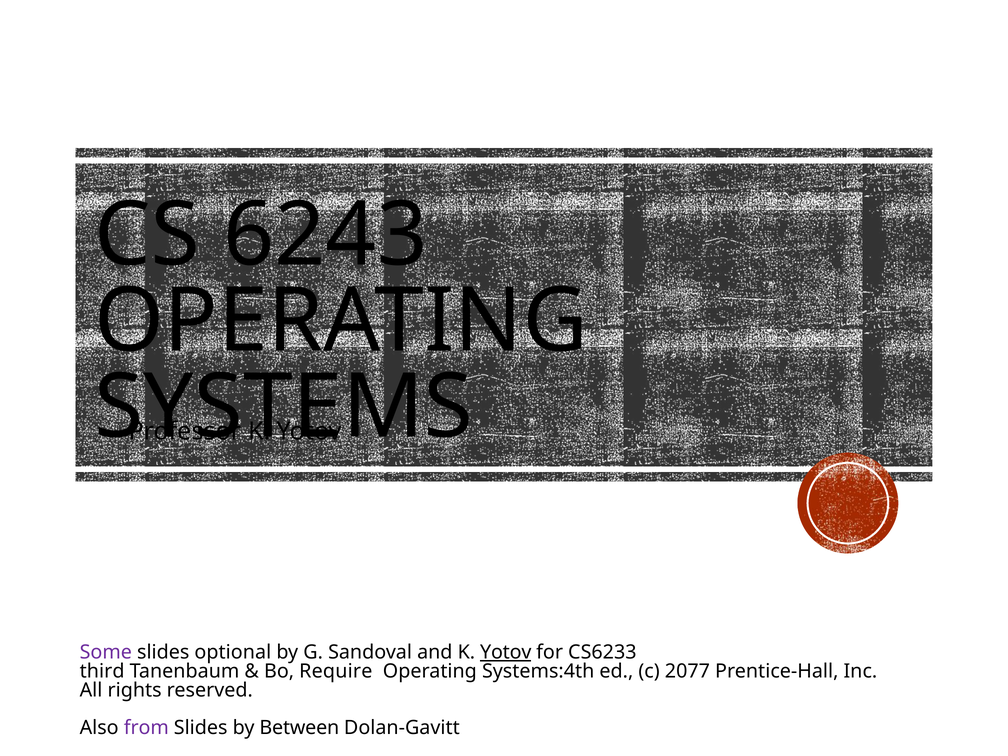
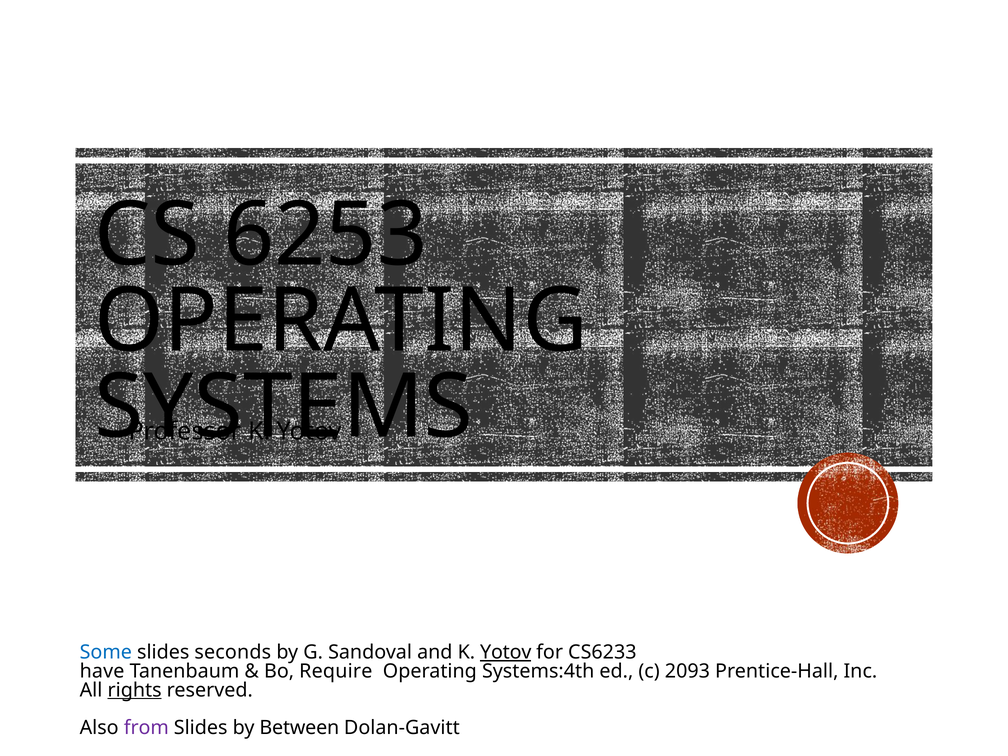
6243: 6243 -> 6253 (325, 235)
Some colour: purple -> blue (106, 652)
optional: optional -> seconds (233, 652)
third: third -> have (102, 671)
2077: 2077 -> 2093 (687, 671)
rights underline: none -> present (135, 690)
